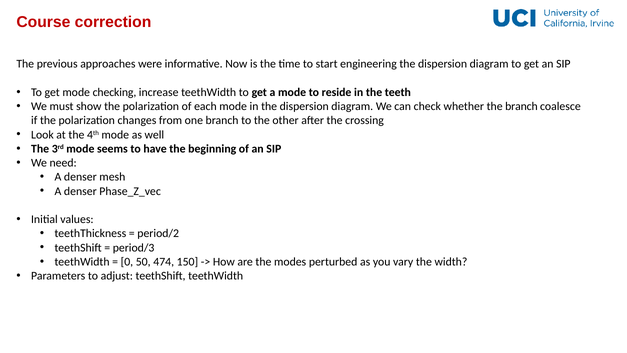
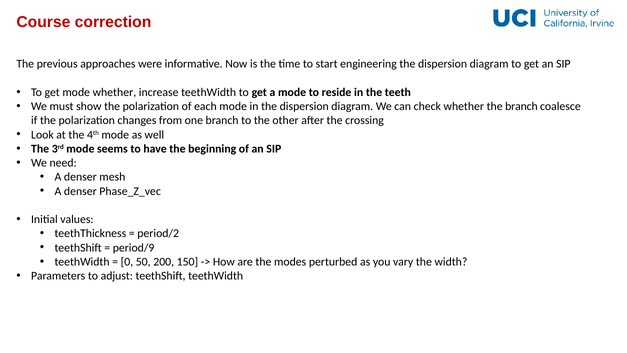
mode checking: checking -> whether (114, 92)
period/3: period/3 -> period/9 (134, 247)
474: 474 -> 200 (164, 262)
